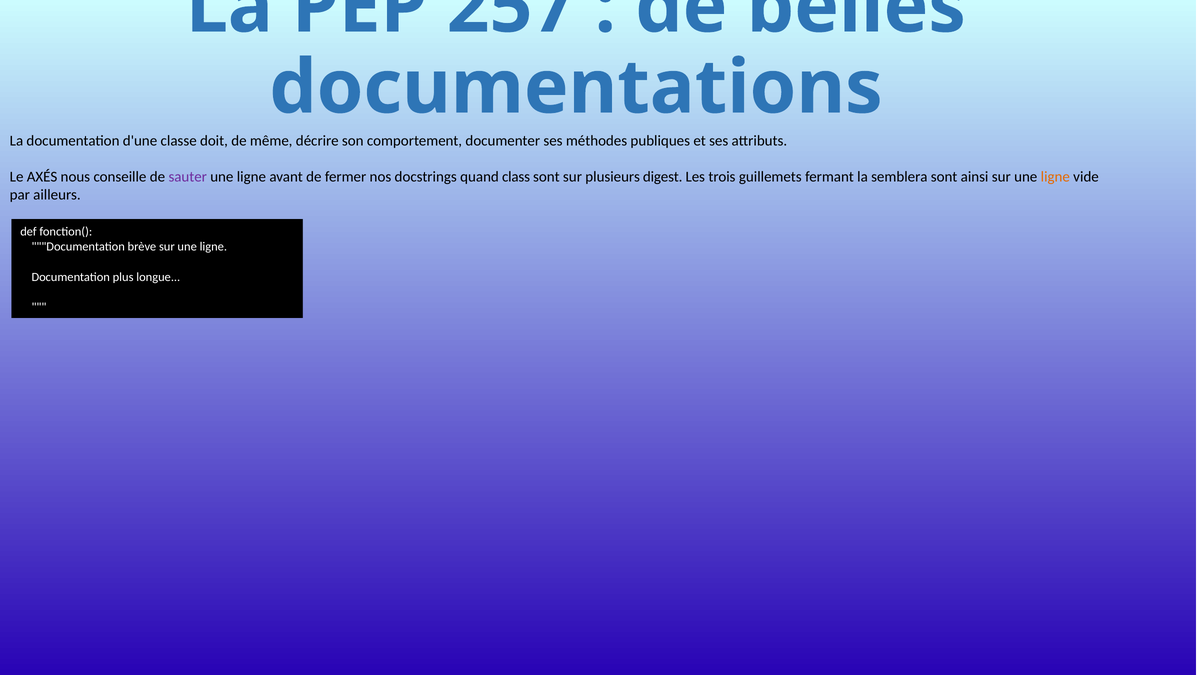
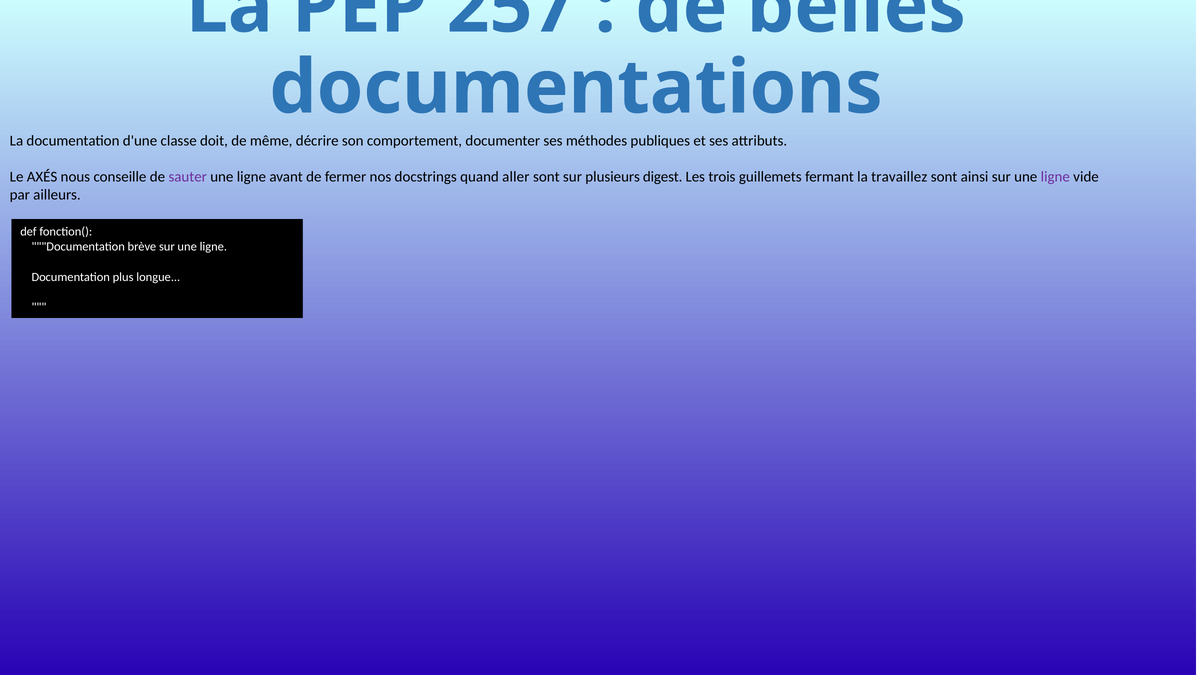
class: class -> aller (516, 177)
semblera: semblera -> travaillez (899, 177)
ligne colour: orange -> purple (1055, 177)
